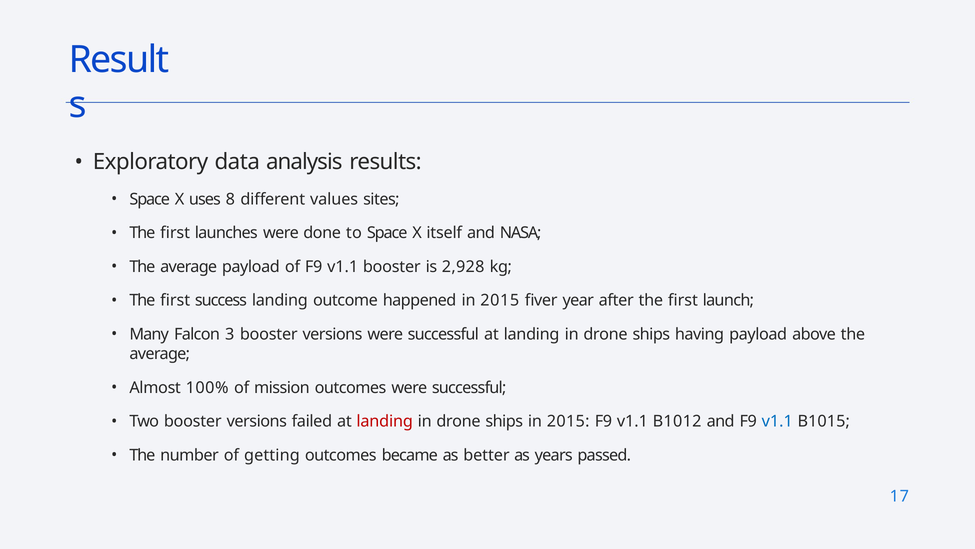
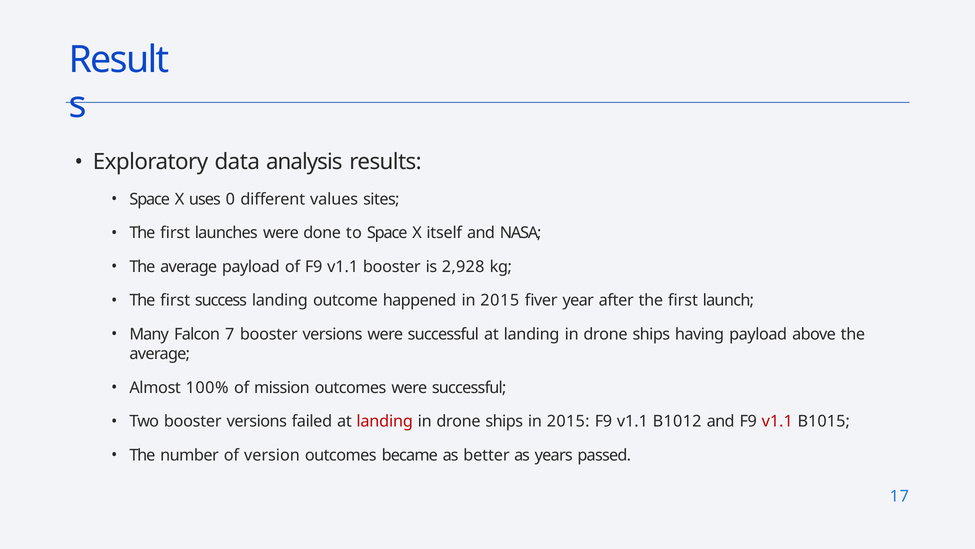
8: 8 -> 0 (230, 199)
3: 3 -> 7 (230, 334)
v1.1 colour: blue -> red (777, 421)
getting: getting -> version (272, 455)
